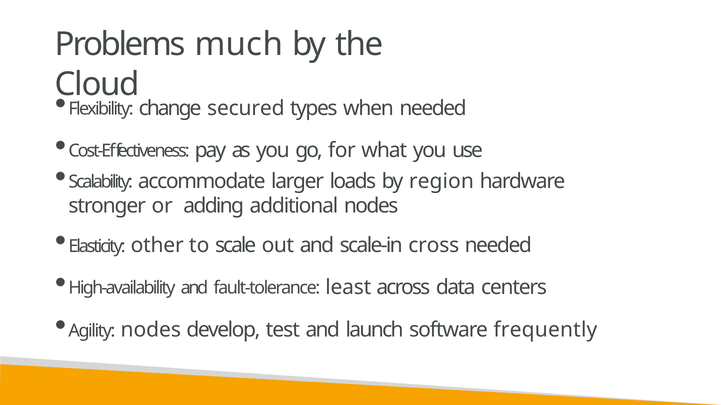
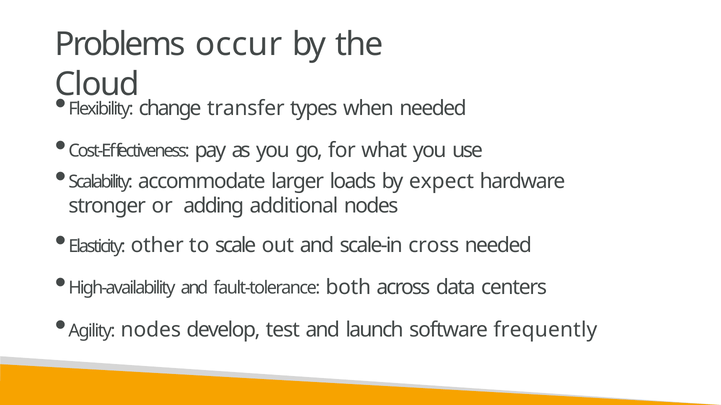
much: much -> occur (239, 45)
secured: secured -> transfer (246, 108)
region: region -> expect (441, 182)
least: least -> both (348, 288)
